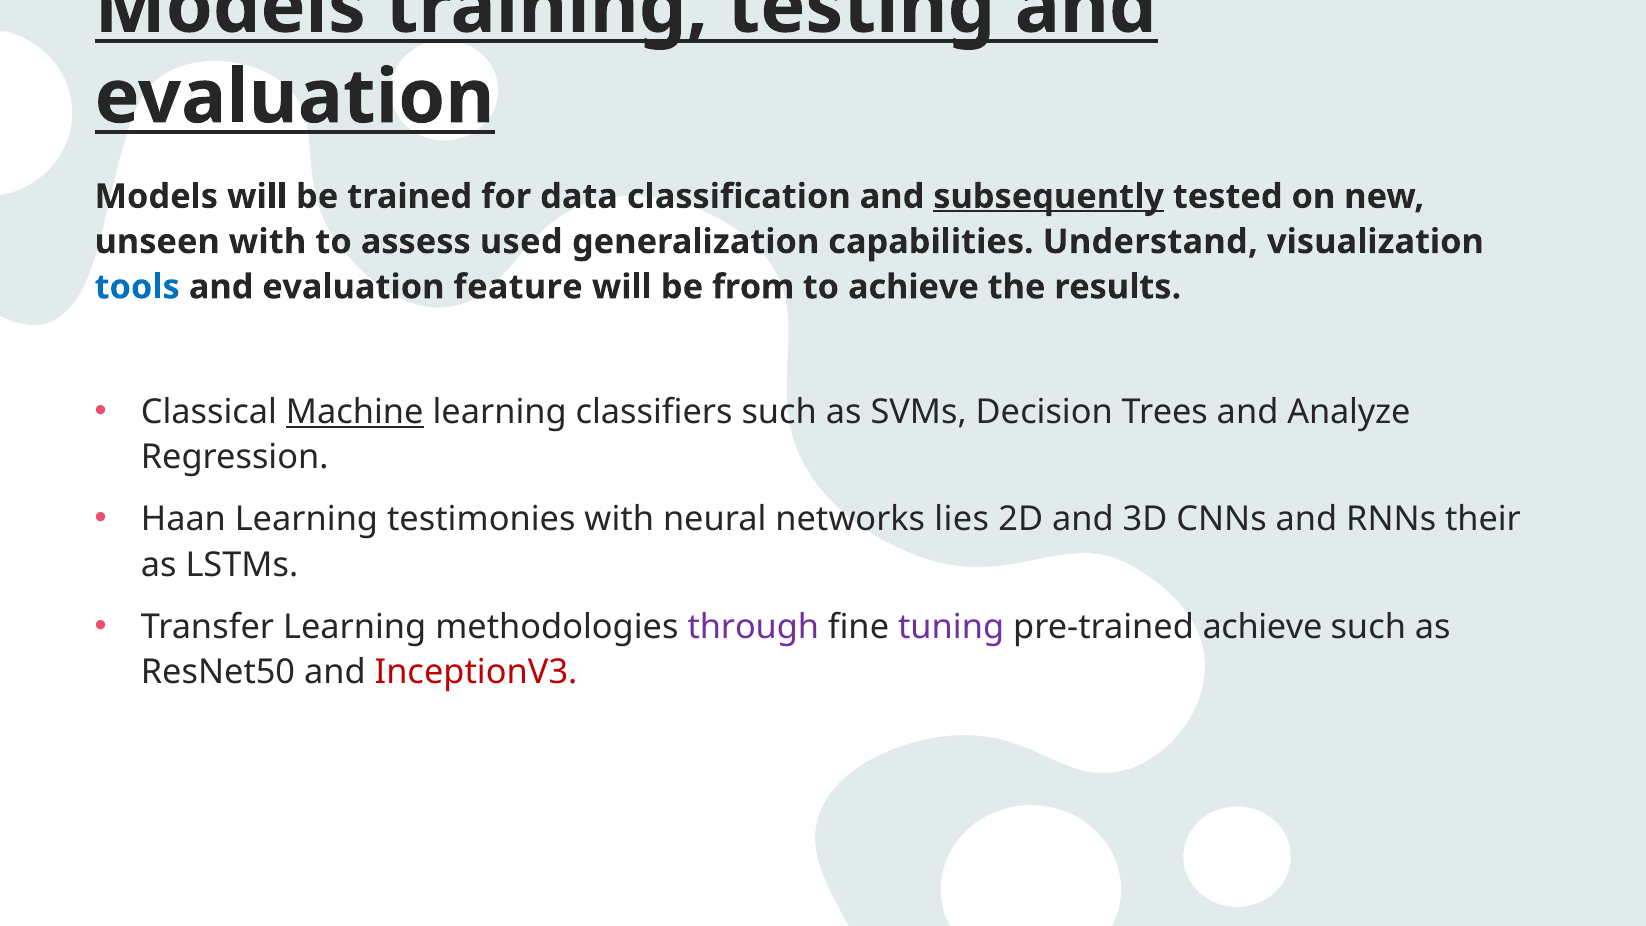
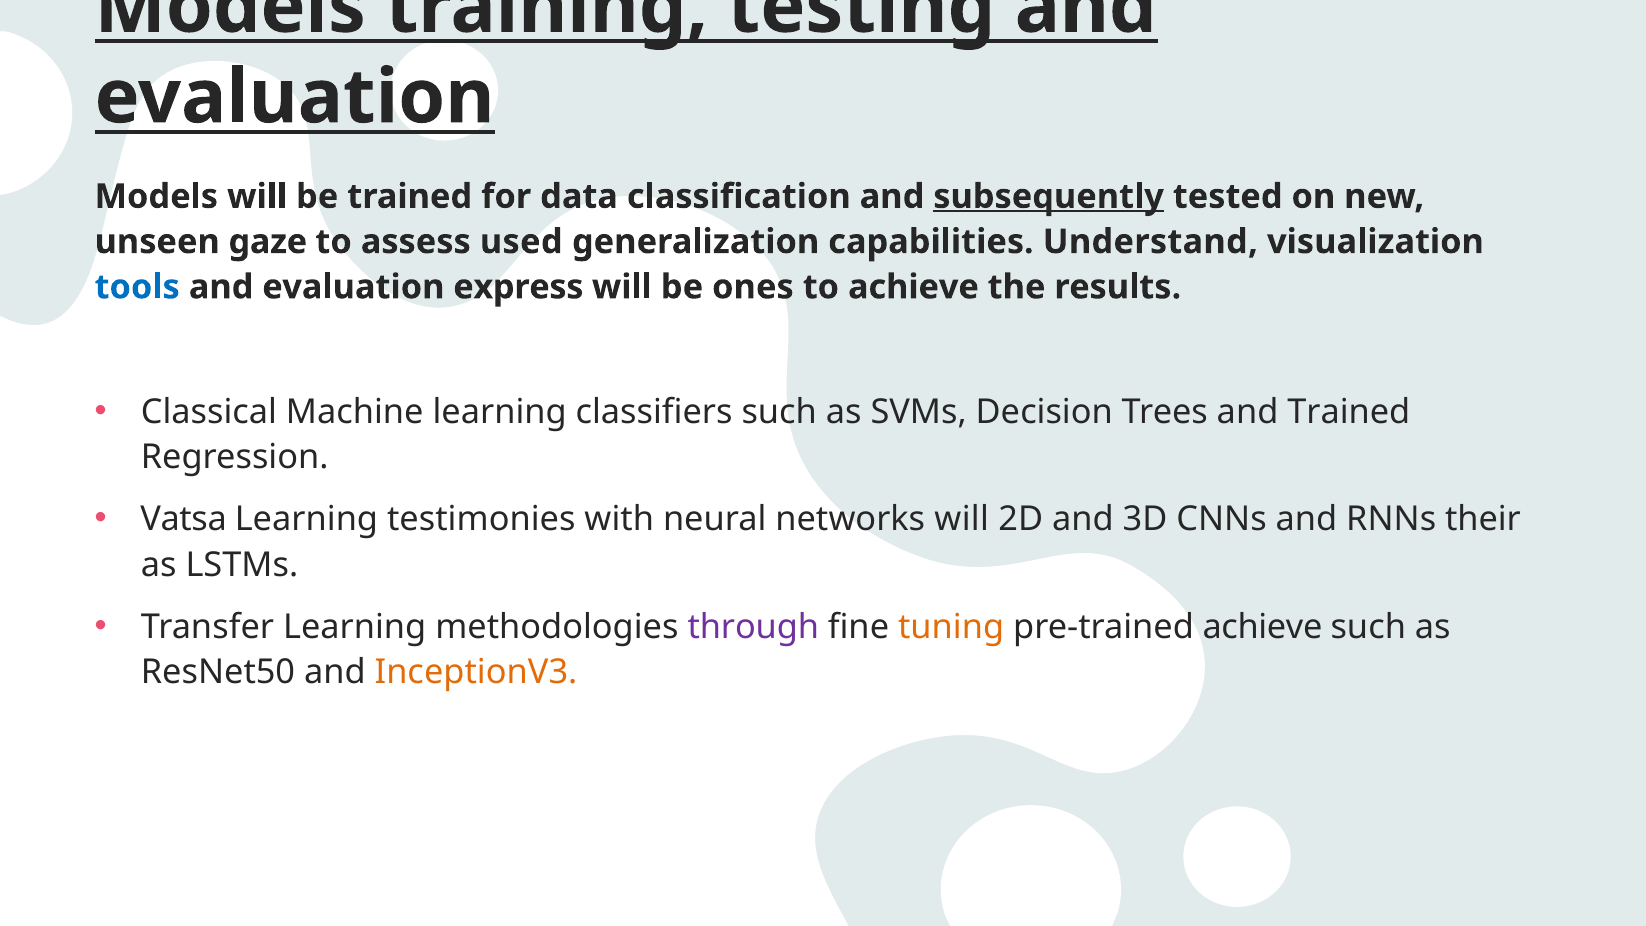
unseen with: with -> gaze (268, 242)
feature: feature -> express (518, 287)
from: from -> ones (753, 287)
Machine underline: present -> none (355, 412)
and Analyze: Analyze -> Trained (1349, 412)
Haan: Haan -> Vatsa (184, 519)
networks lies: lies -> will (962, 519)
tuning colour: purple -> orange (951, 627)
InceptionV3 colour: red -> orange (476, 672)
